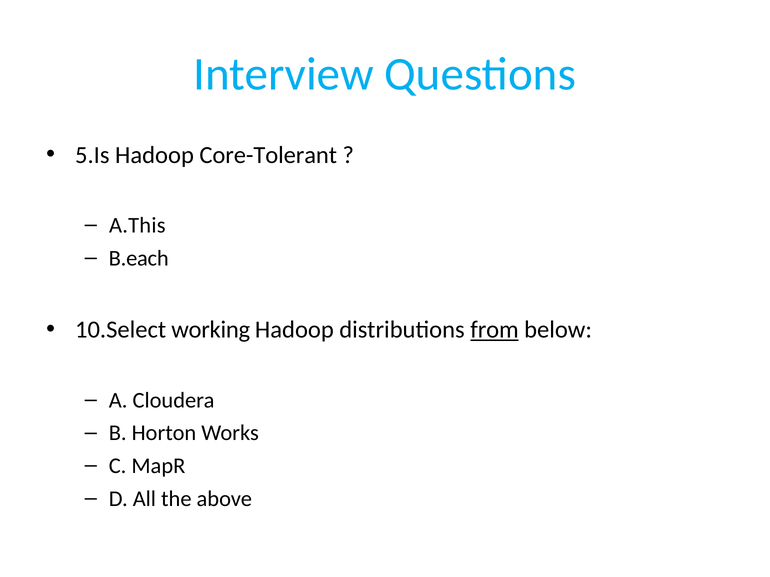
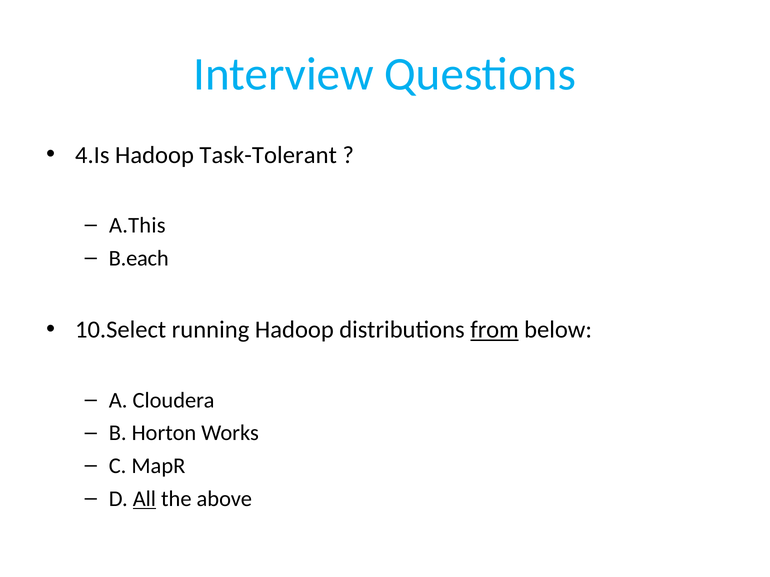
5.Is: 5.Is -> 4.Is (92, 155)
Core-Tolerant: Core-Tolerant -> Task-Tolerant (268, 155)
working: working -> running (211, 330)
All underline: none -> present (144, 499)
